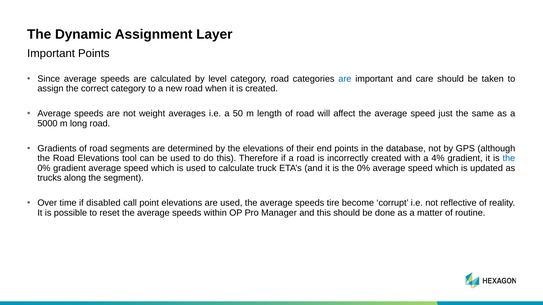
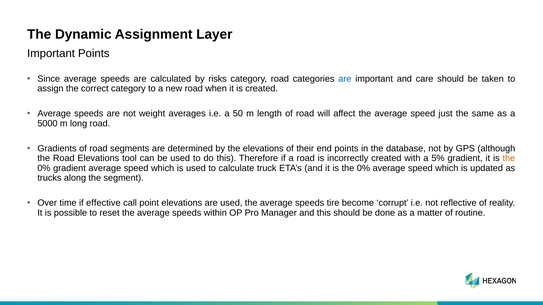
level: level -> risks (218, 79)
4%: 4% -> 5% (438, 159)
the colour: blue -> orange (509, 159)
disabled: disabled -> effective (103, 203)
